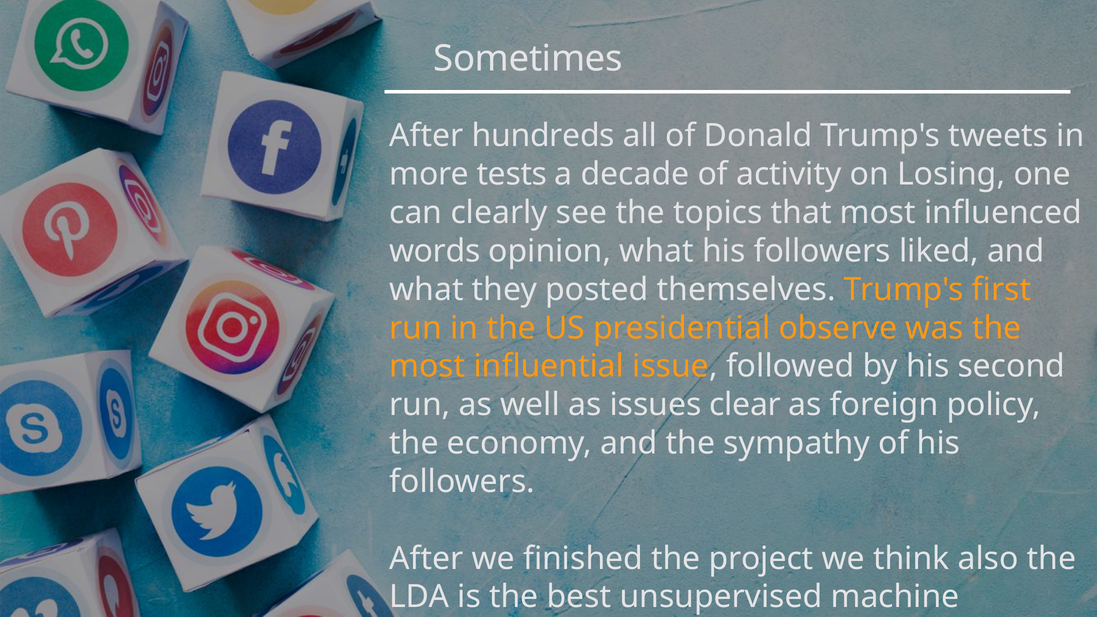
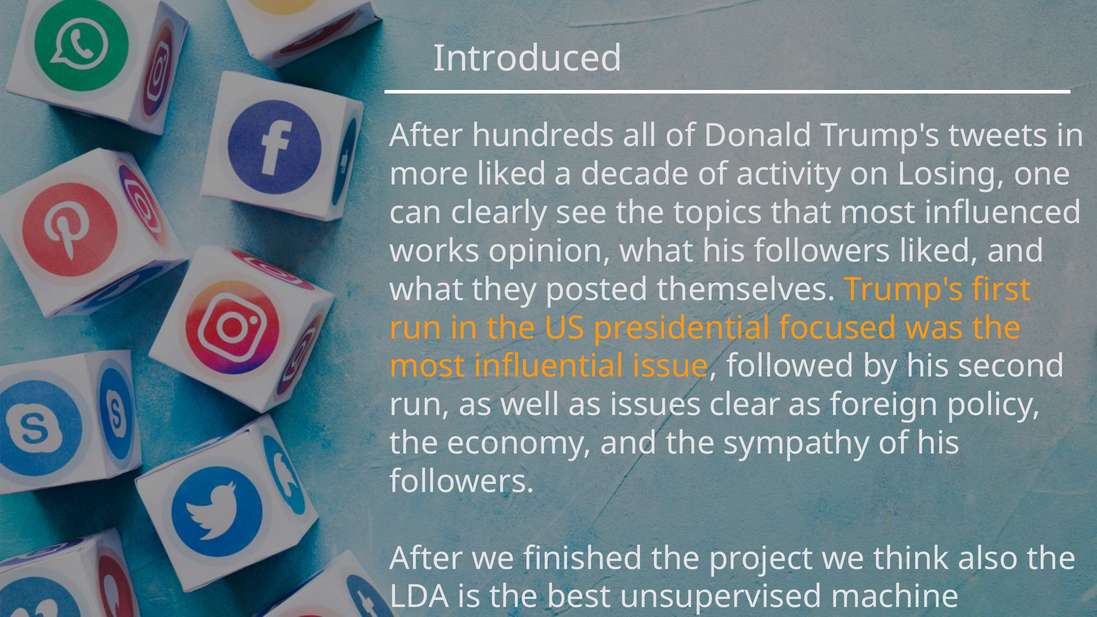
Sometimes: Sometimes -> Introduced (528, 59)
more tests: tests -> liked (512, 174)
words: words -> works (435, 251)
observe: observe -> focused (838, 328)
